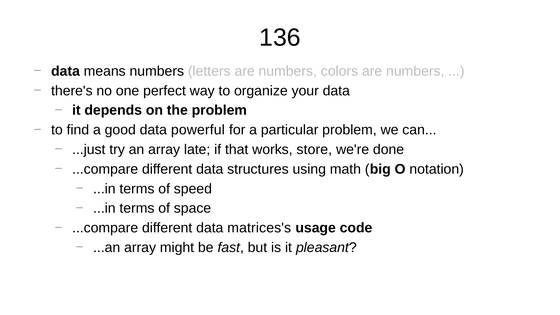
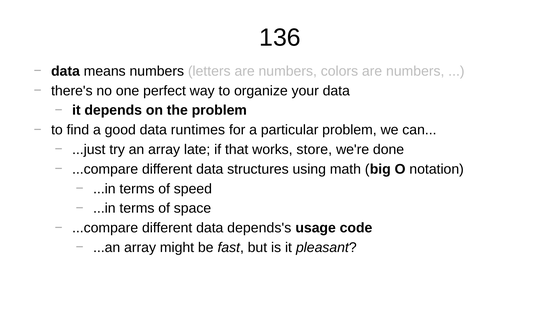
powerful: powerful -> runtimes (198, 130)
matrices's: matrices's -> depends's (259, 228)
